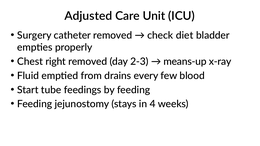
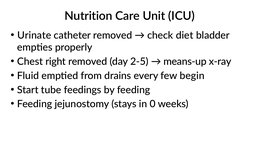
Adjusted: Adjusted -> Nutrition (88, 16)
Surgery: Surgery -> Urinate (34, 35)
2-3: 2-3 -> 2-5 (139, 62)
blood: blood -> begin (192, 76)
4: 4 -> 0 (153, 104)
